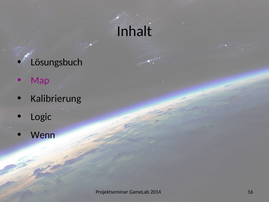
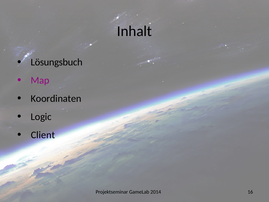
Kalibrierung: Kalibrierung -> Koordinaten (56, 98)
Wenn: Wenn -> Client (43, 135)
